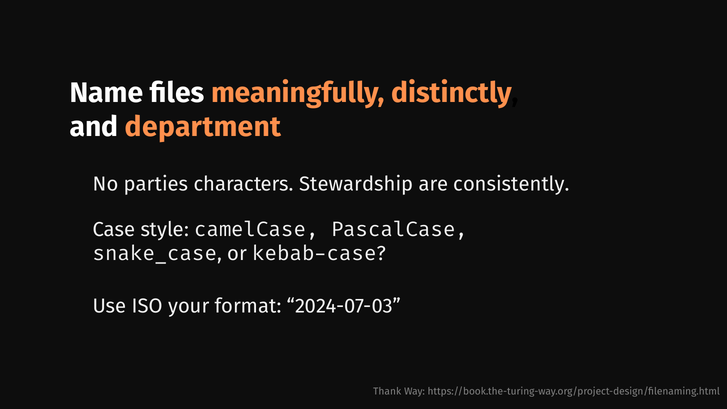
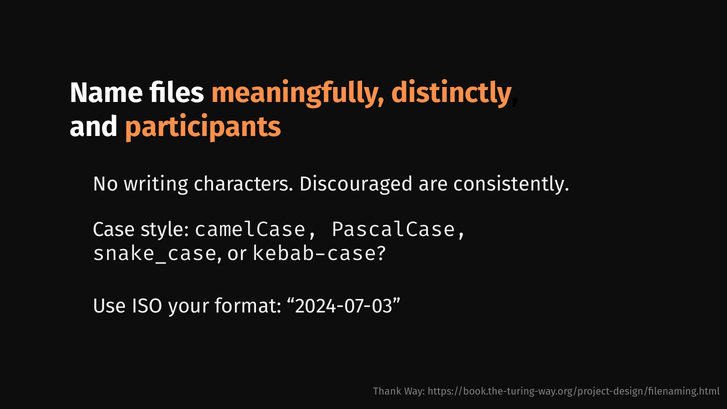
department: department -> participants (203, 127)
parties: parties -> writing (156, 184)
Stewardship: Stewardship -> Discouraged (356, 184)
